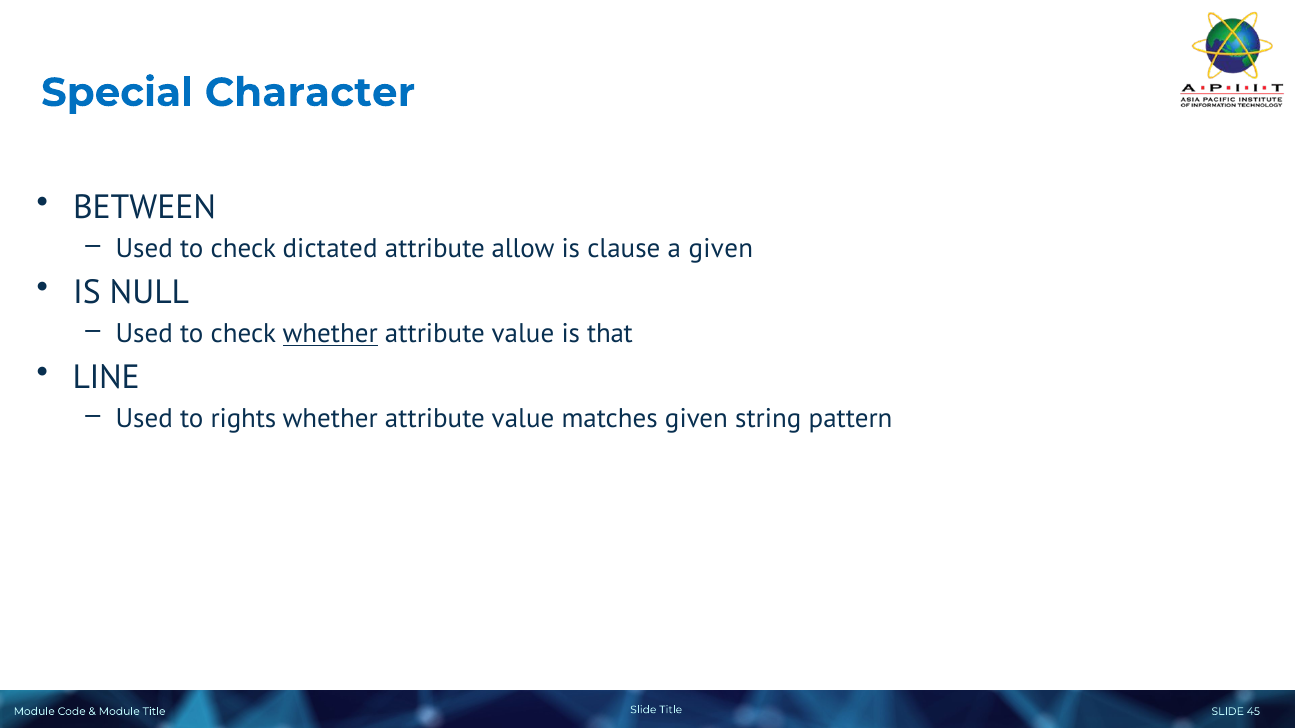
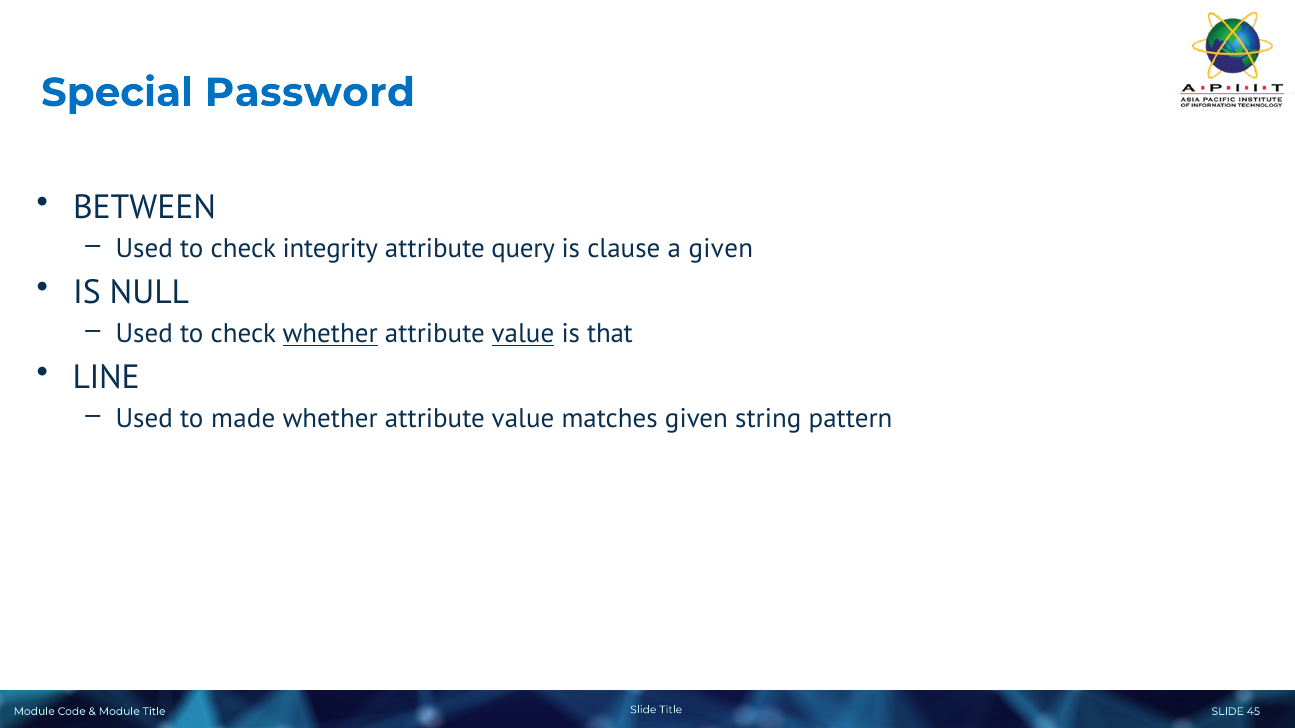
Character: Character -> Password (310, 93)
dictated: dictated -> integrity (330, 249)
allow: allow -> query (523, 249)
value underline: none -> present (523, 334)
rights: rights -> made (243, 419)
